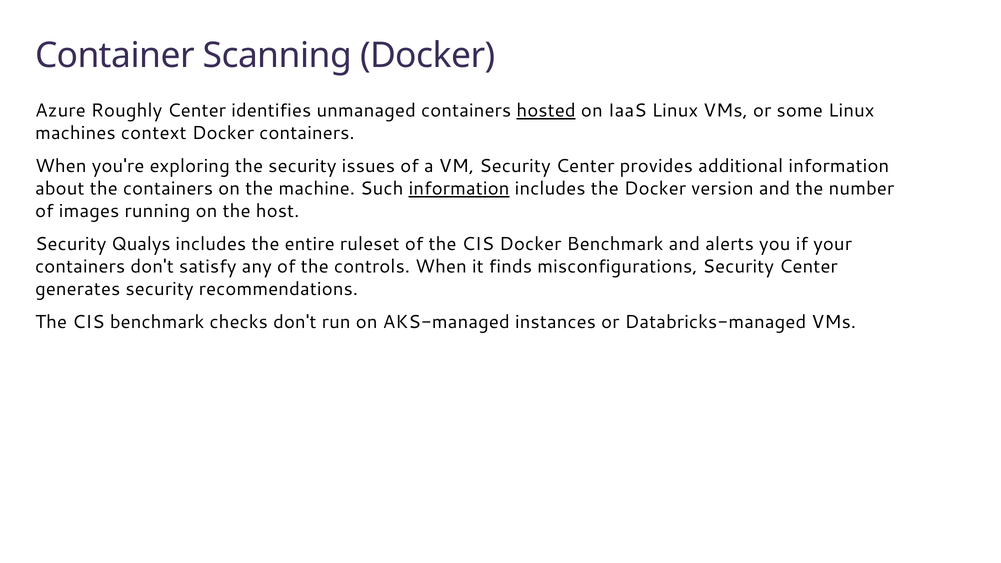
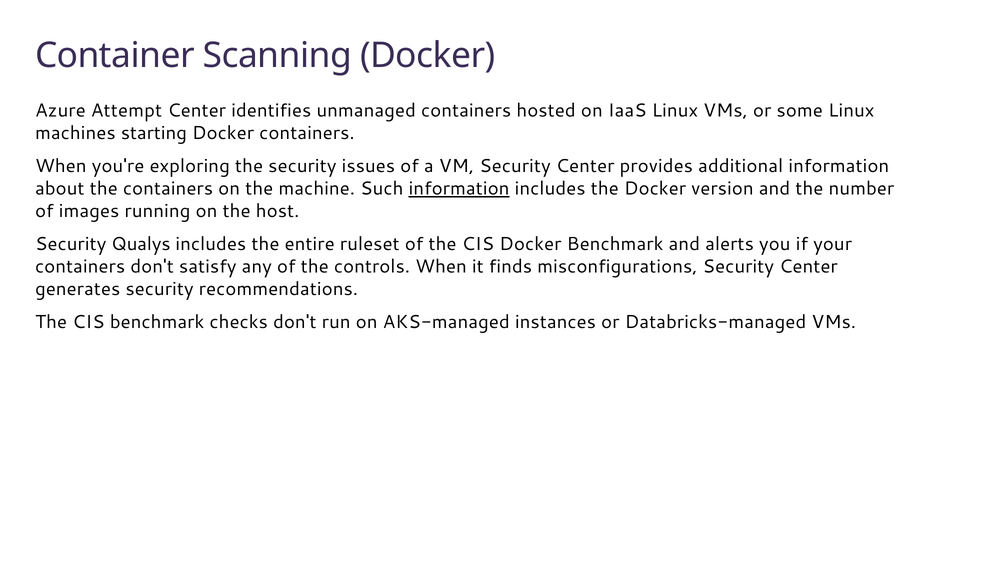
Roughly: Roughly -> Attempt (126, 111)
hosted underline: present -> none (546, 111)
context: context -> starting (154, 133)
